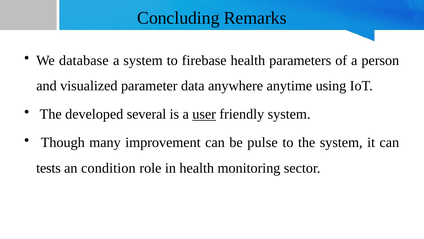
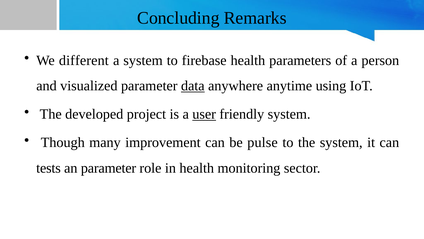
database: database -> different (84, 60)
data underline: none -> present (193, 86)
several: several -> project (146, 114)
an condition: condition -> parameter (109, 168)
